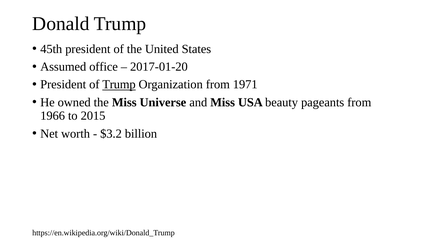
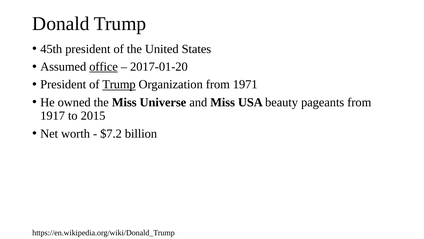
office underline: none -> present (104, 67)
1966: 1966 -> 1917 (53, 116)
$3.2: $3.2 -> $7.2 (111, 133)
